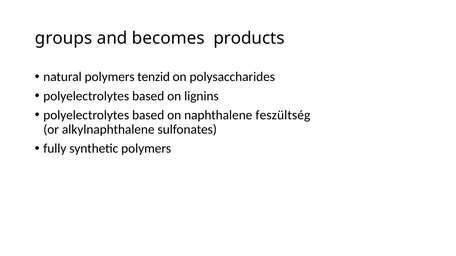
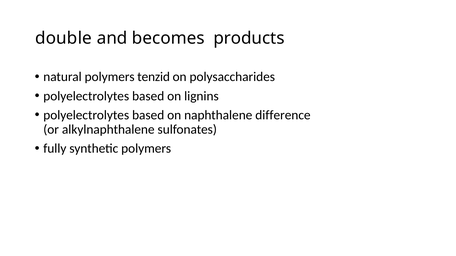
groups: groups -> double (63, 38)
feszültség: feszültség -> difference (283, 115)
